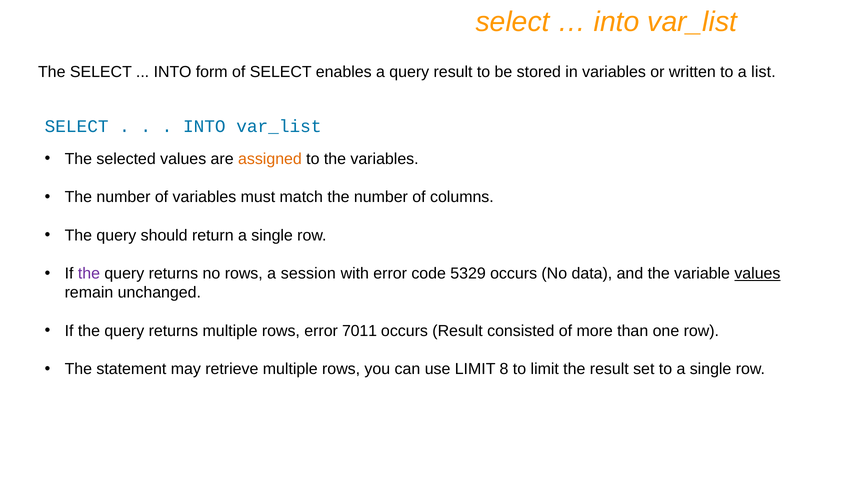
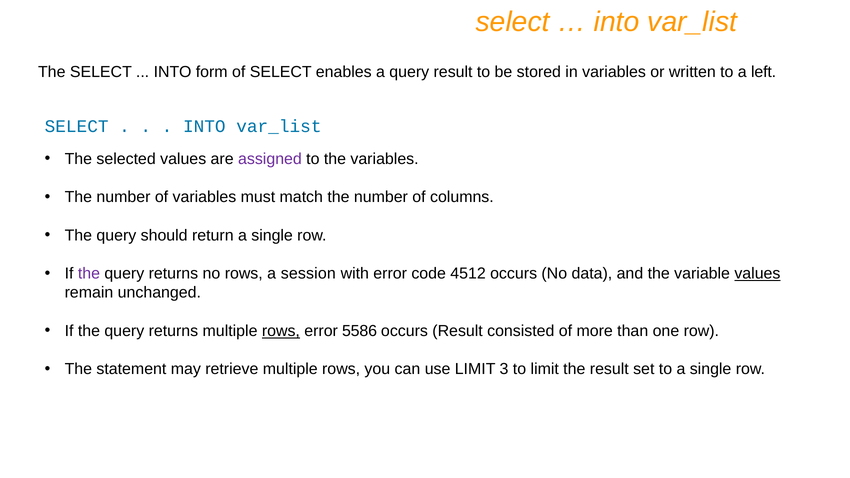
list: list -> left (764, 72)
assigned colour: orange -> purple (270, 159)
5329: 5329 -> 4512 (468, 274)
rows underline: none -> present (281, 331)
7011: 7011 -> 5586 (360, 331)
8: 8 -> 3 (504, 369)
